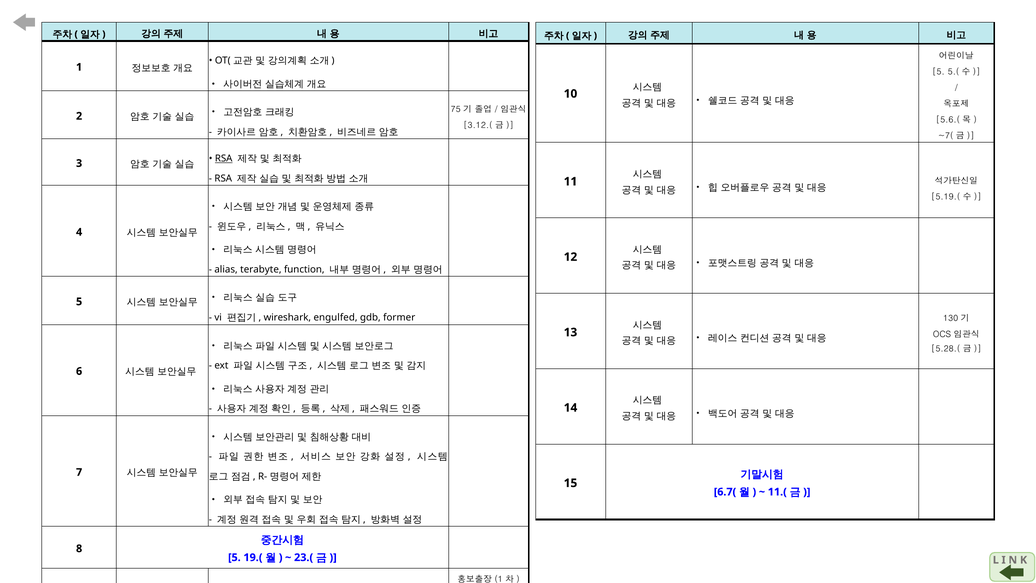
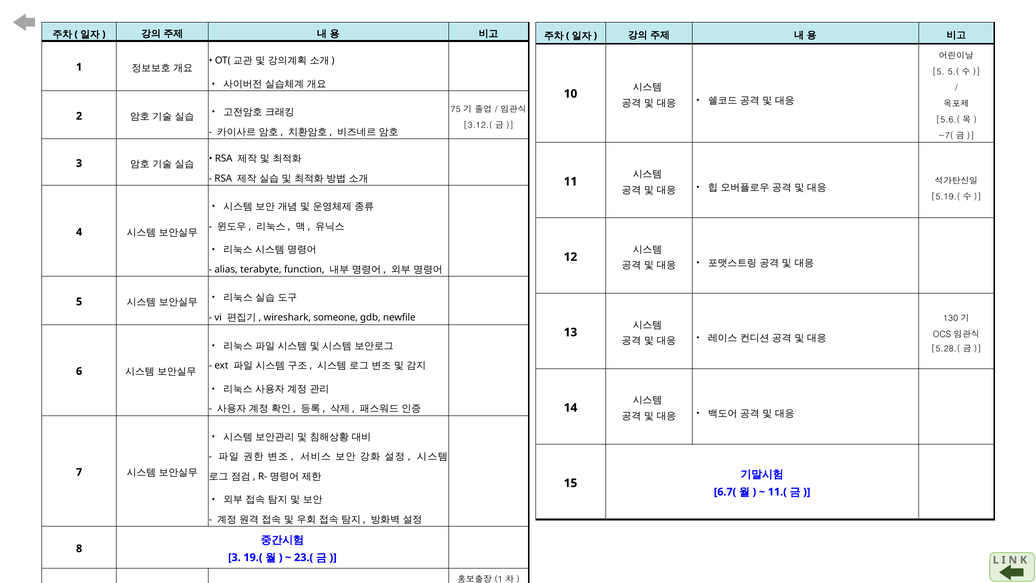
RSA underline: present -> none (224, 158)
engulfed: engulfed -> someone (336, 317)
former: former -> newfile (399, 317)
5: 5 -> 3 (234, 557)
